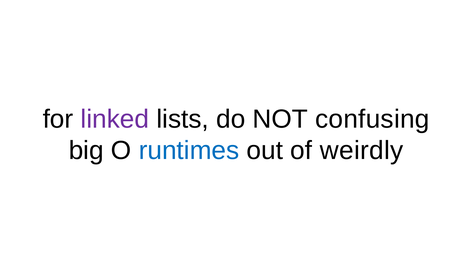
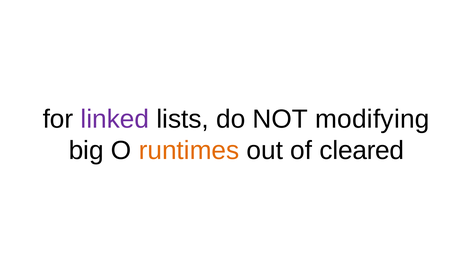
confusing: confusing -> modifying (372, 119)
runtimes colour: blue -> orange (189, 151)
weirdly: weirdly -> cleared (362, 151)
